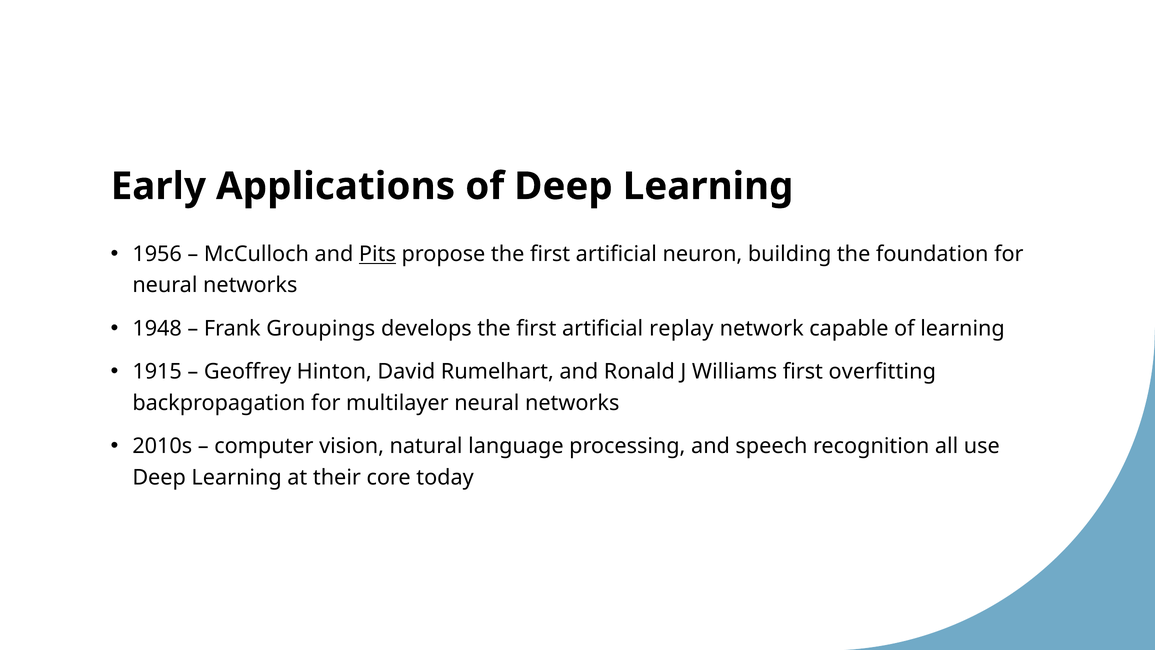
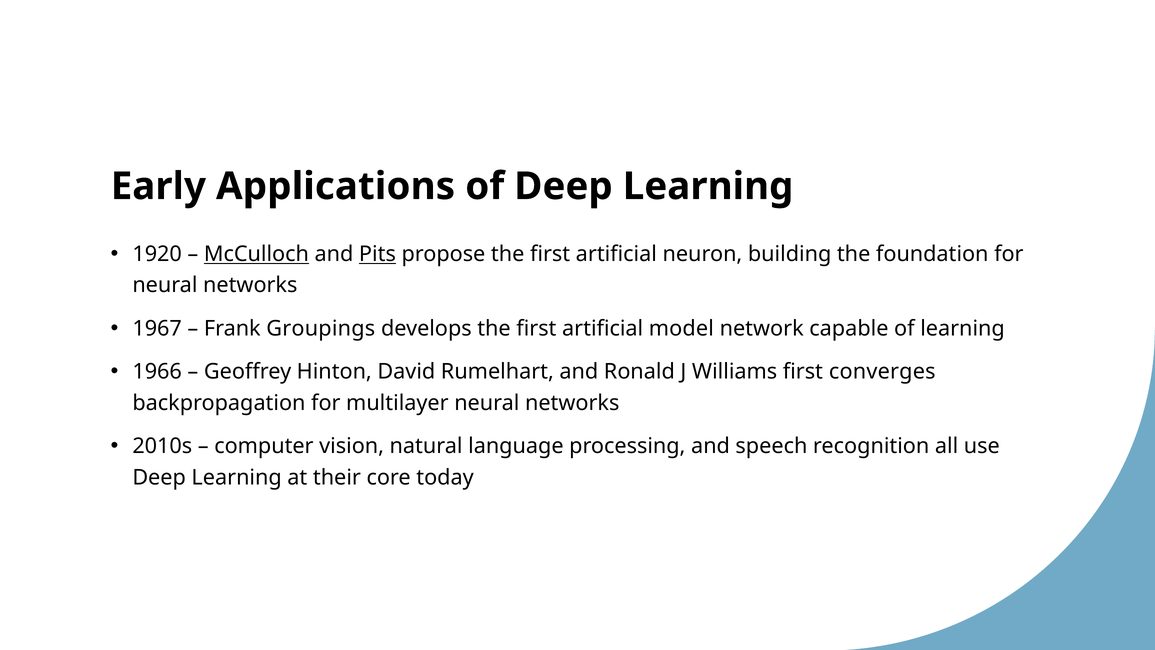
1956: 1956 -> 1920 (157, 254)
McCulloch underline: none -> present (256, 254)
1948: 1948 -> 1967 (157, 328)
replay: replay -> model (681, 328)
1915: 1915 -> 1966 (157, 372)
overfitting: overfitting -> converges (882, 372)
